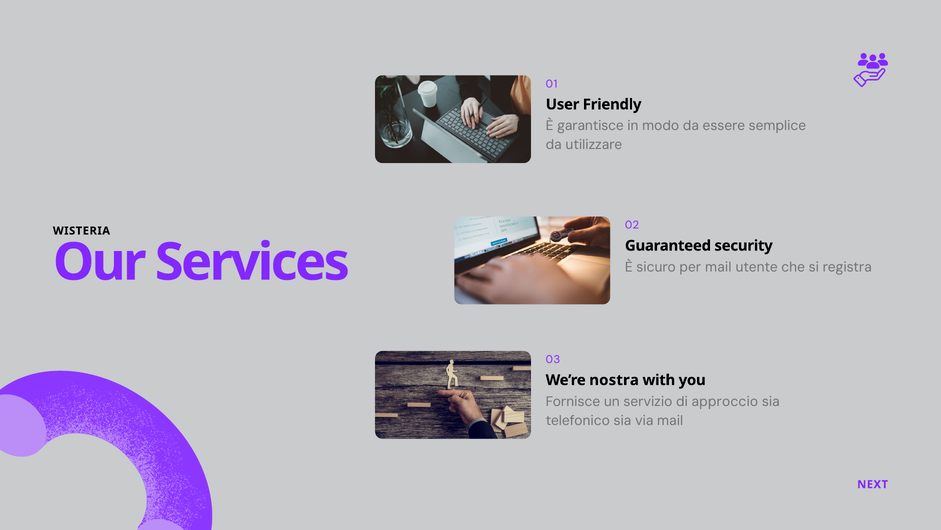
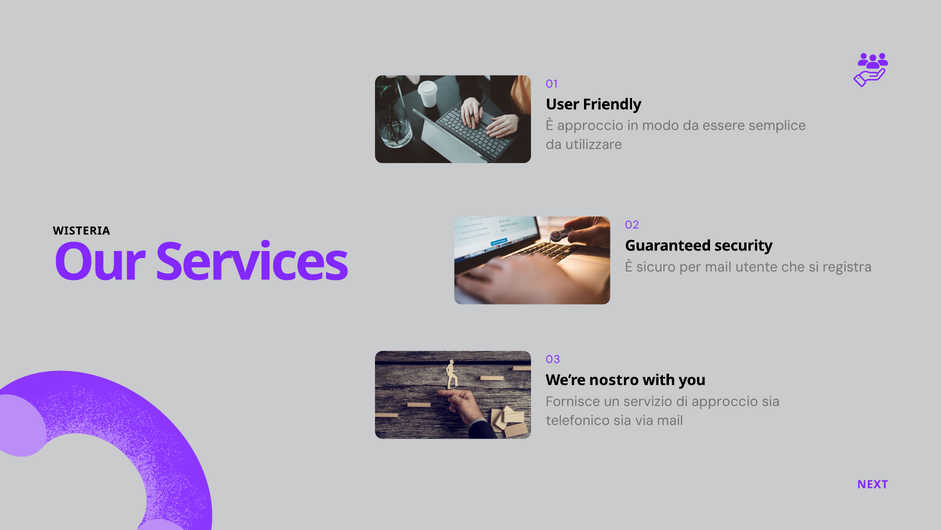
È garantisce: garantisce -> approccio (590, 125)
nostra: nostra -> nostro (614, 380)
